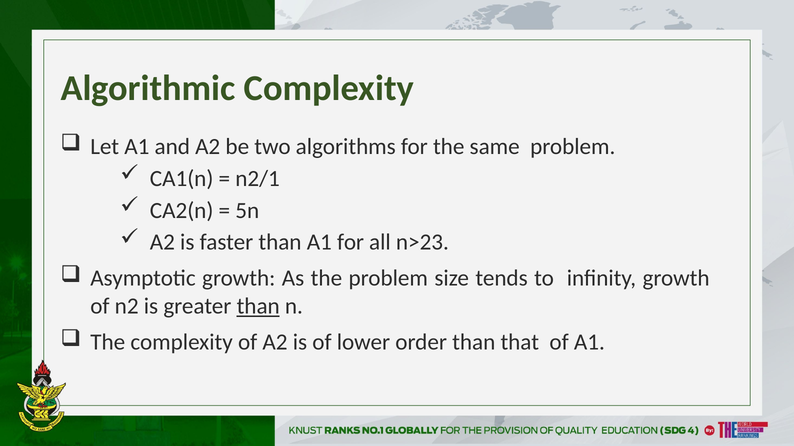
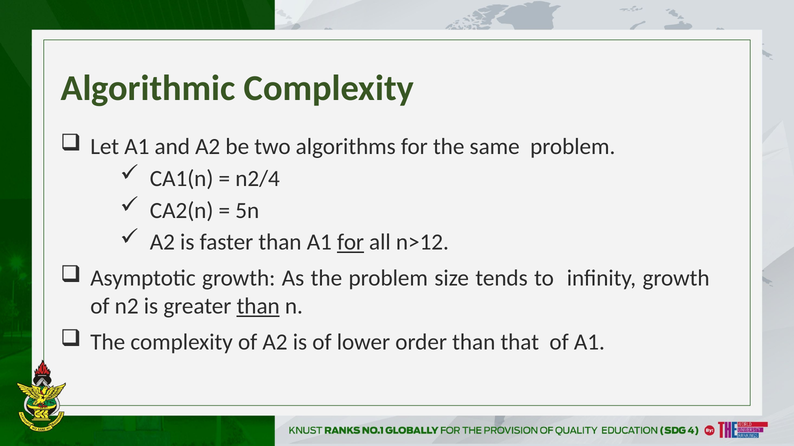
n2/1: n2/1 -> n2/4 (258, 179)
for underline: none -> present (351, 243)
n>23: n>23 -> n>12 (422, 243)
